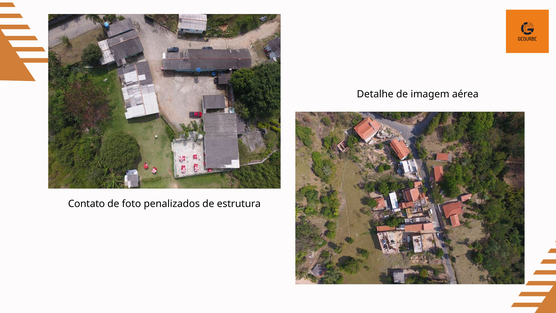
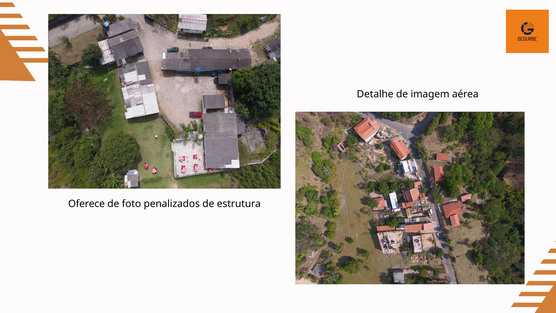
Contato: Contato -> Oferece (86, 204)
